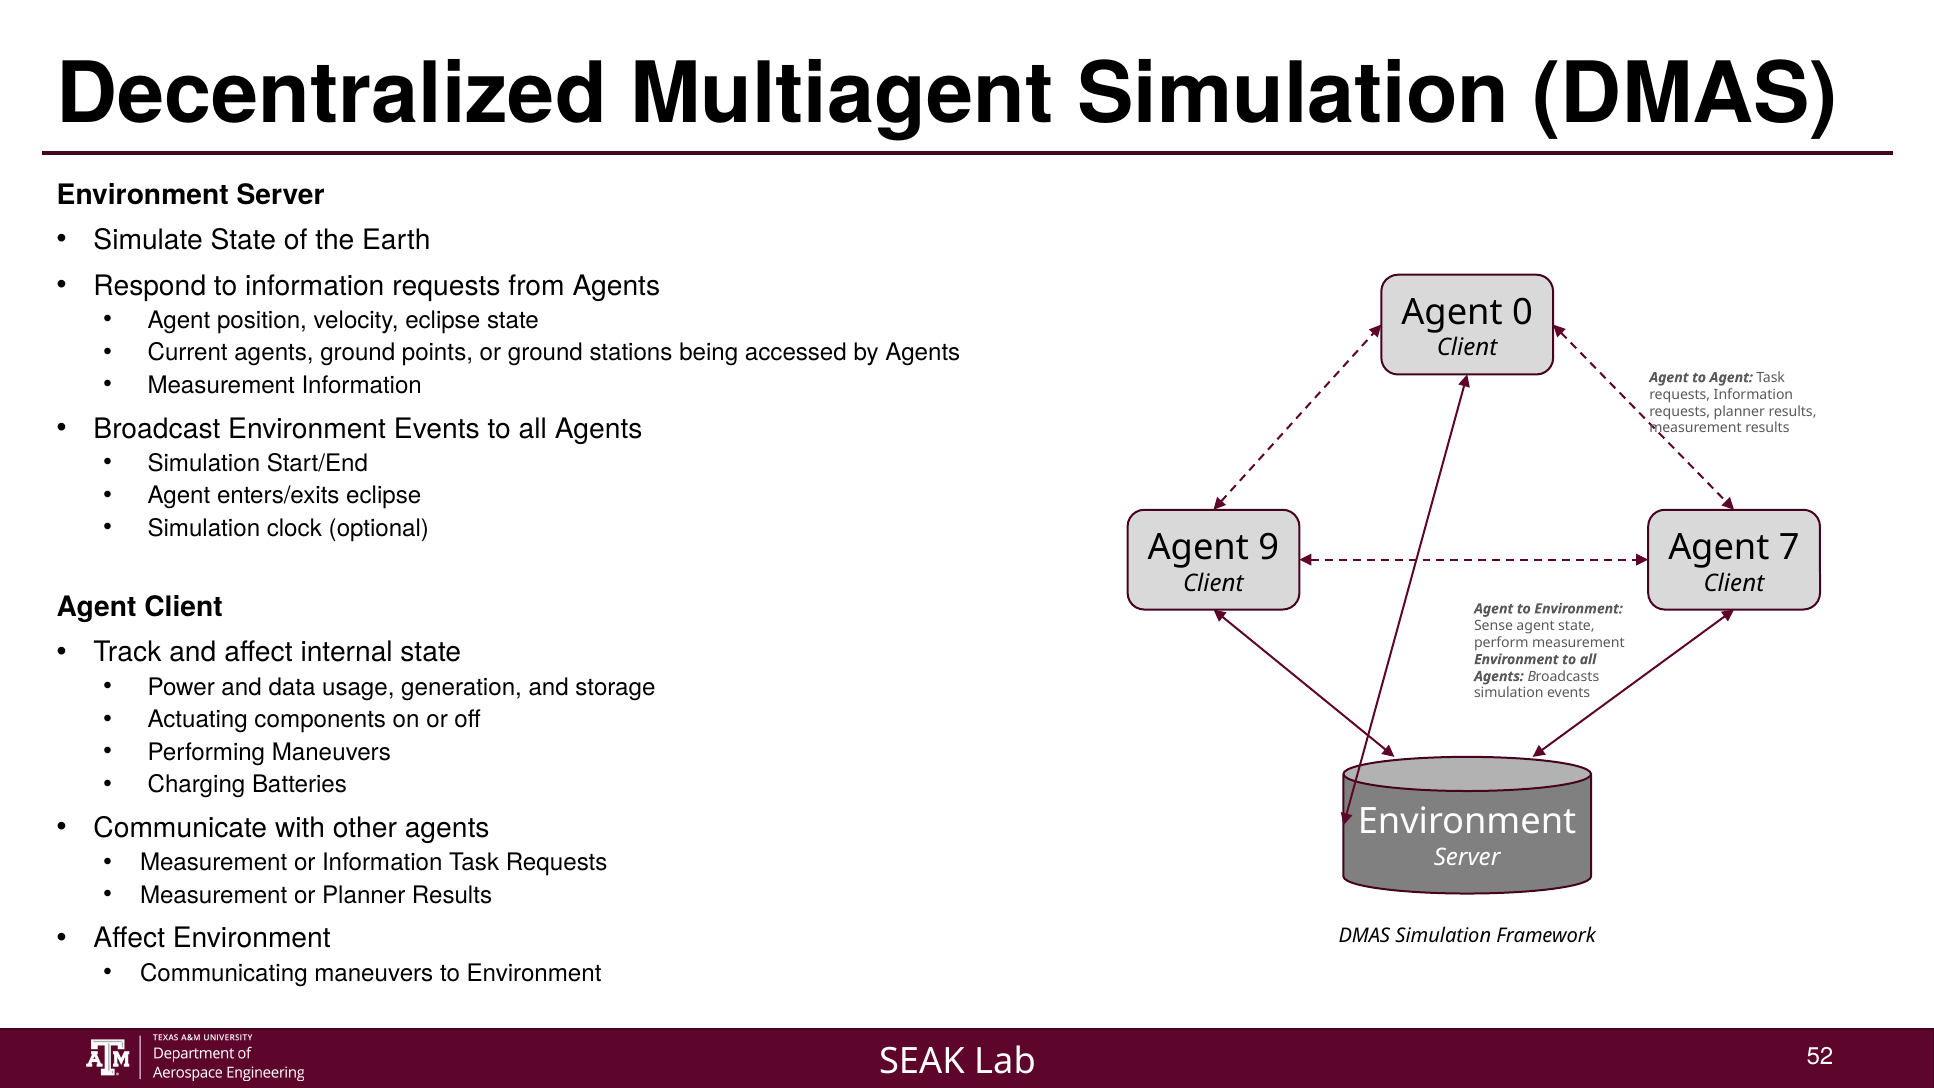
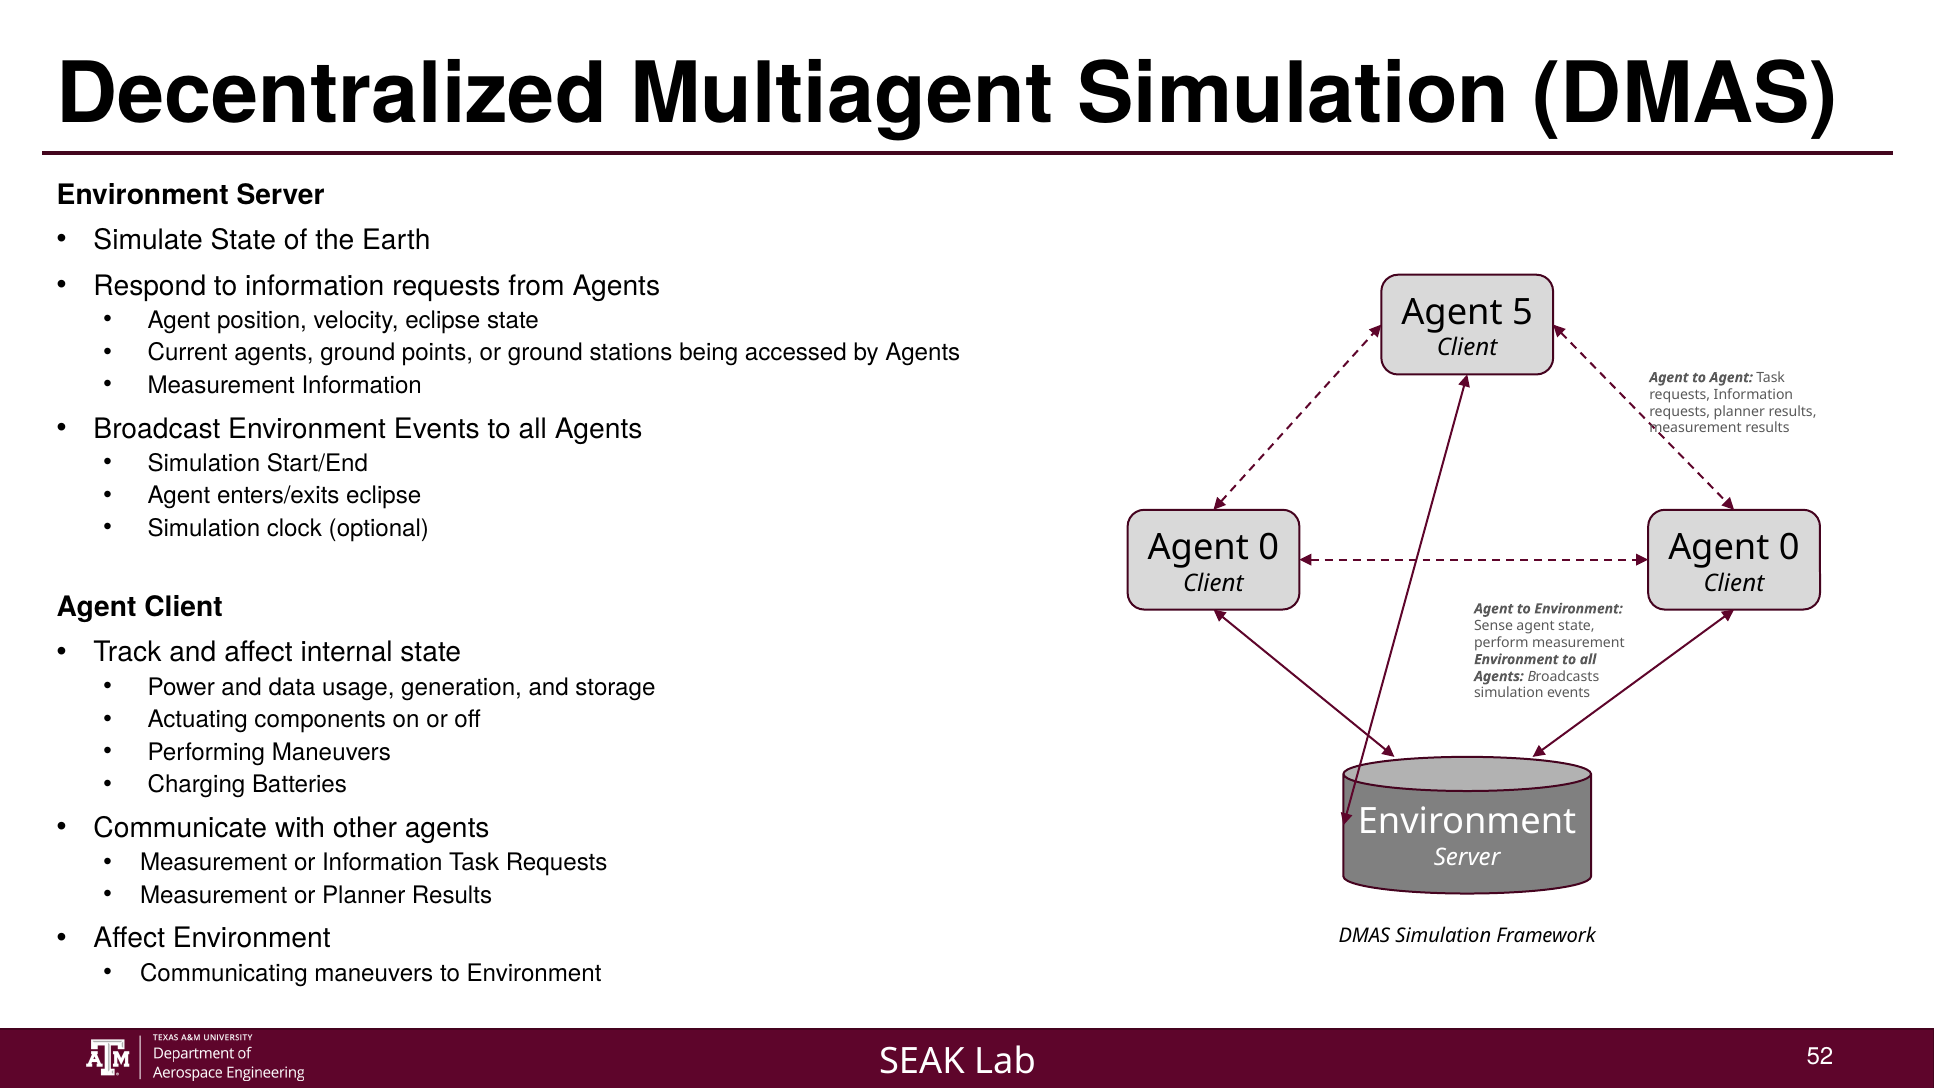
0: 0 -> 5 (1522, 313)
9: 9 -> 0 (1269, 548)
7: 7 -> 0 (1789, 548)
